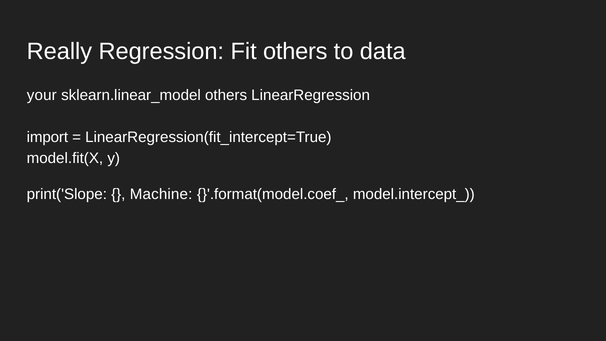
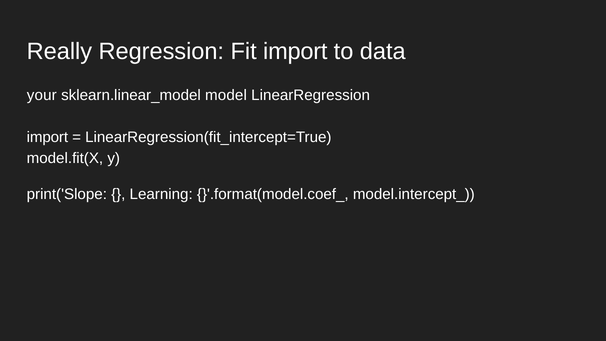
Fit others: others -> import (295, 51)
sklearn.linear_model others: others -> model (226, 95)
Machine: Machine -> Learning (161, 194)
